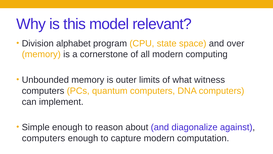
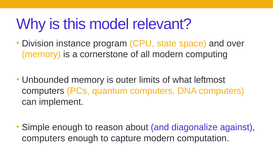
alphabet: alphabet -> instance (73, 43)
witness: witness -> leftmost (210, 80)
